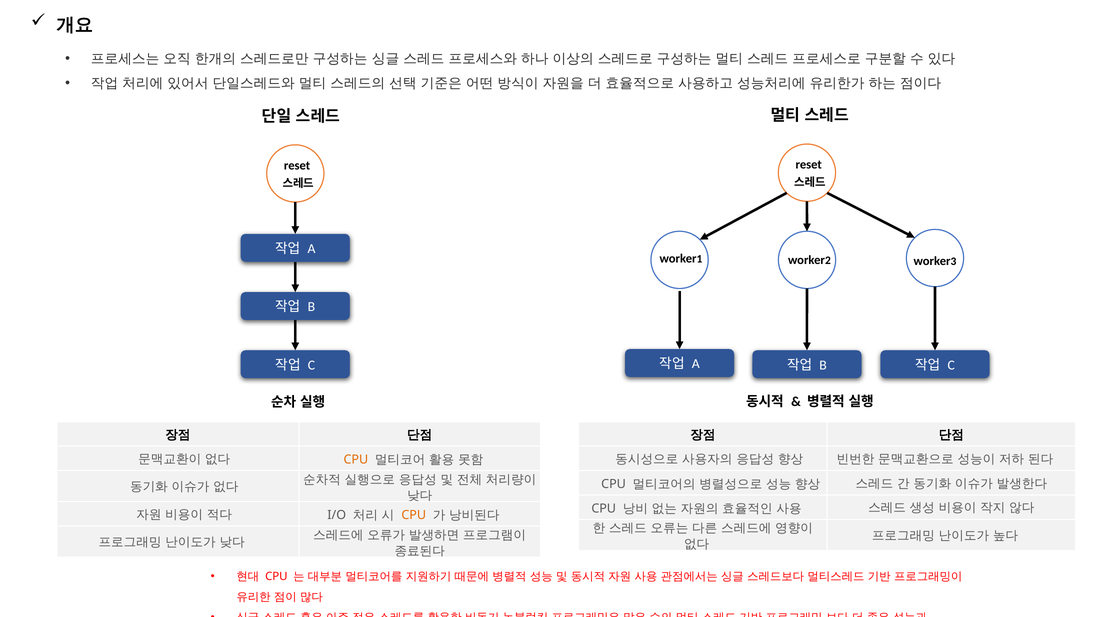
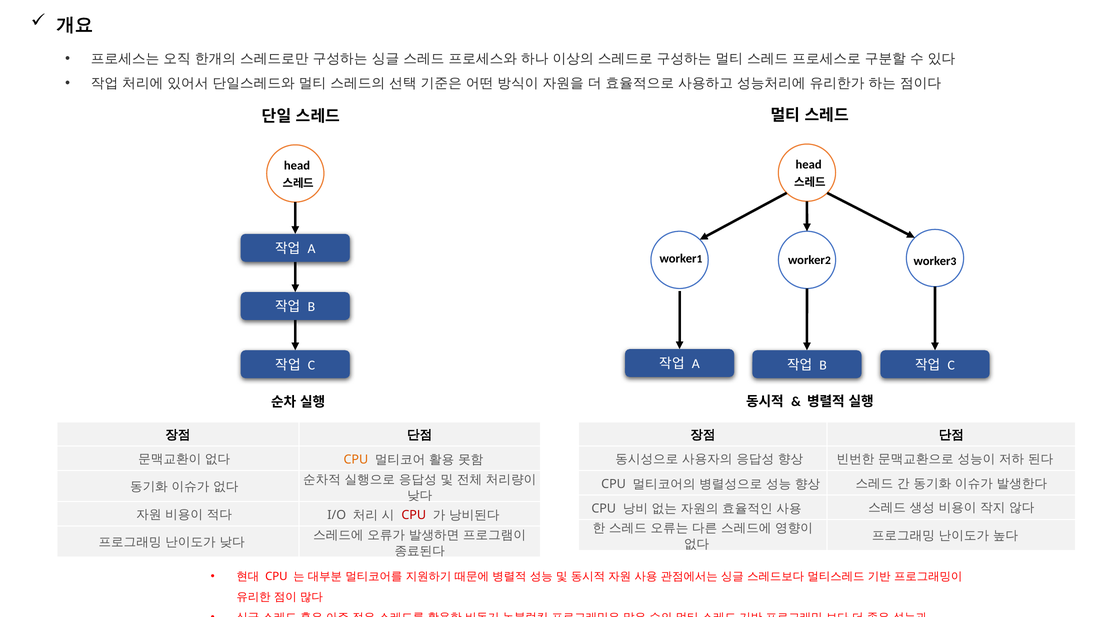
reset: reset -> head (809, 165)
reset: reset -> head (297, 165)
CPU colour: orange -> red (414, 515)
